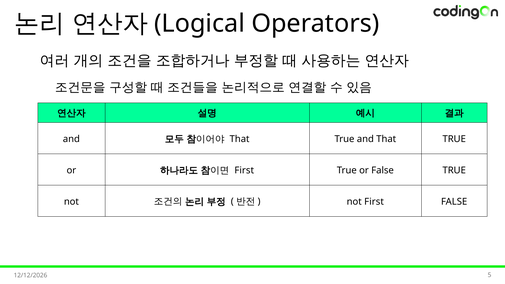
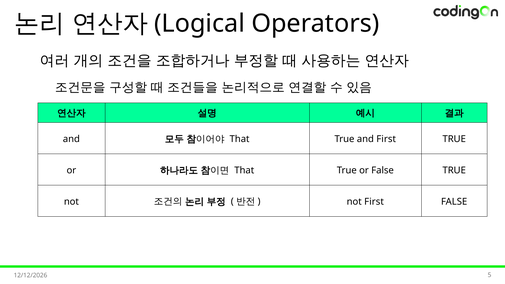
and That: That -> First (386, 139)
First: First -> That (244, 170)
